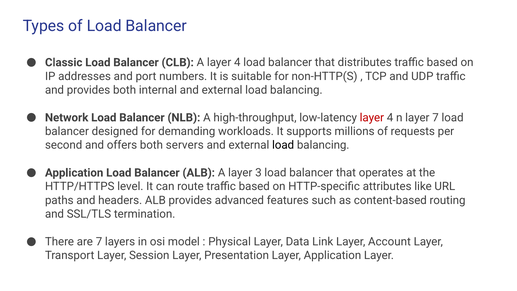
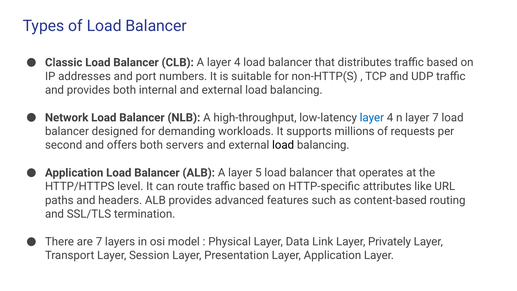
layer colour: red -> blue (372, 118)
3: 3 -> 5 (258, 173)
Account: Account -> Privately (390, 242)
